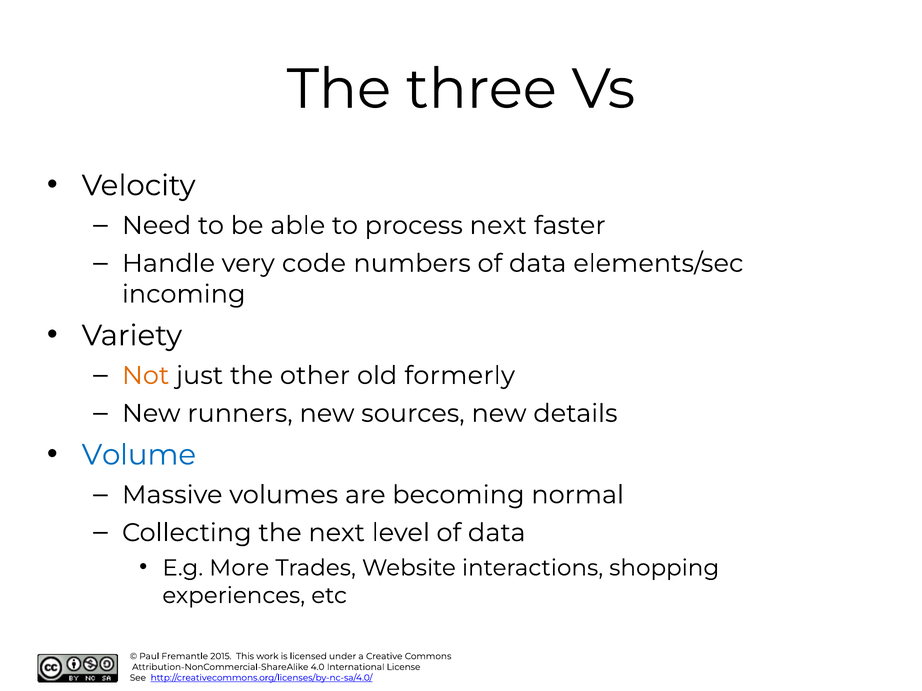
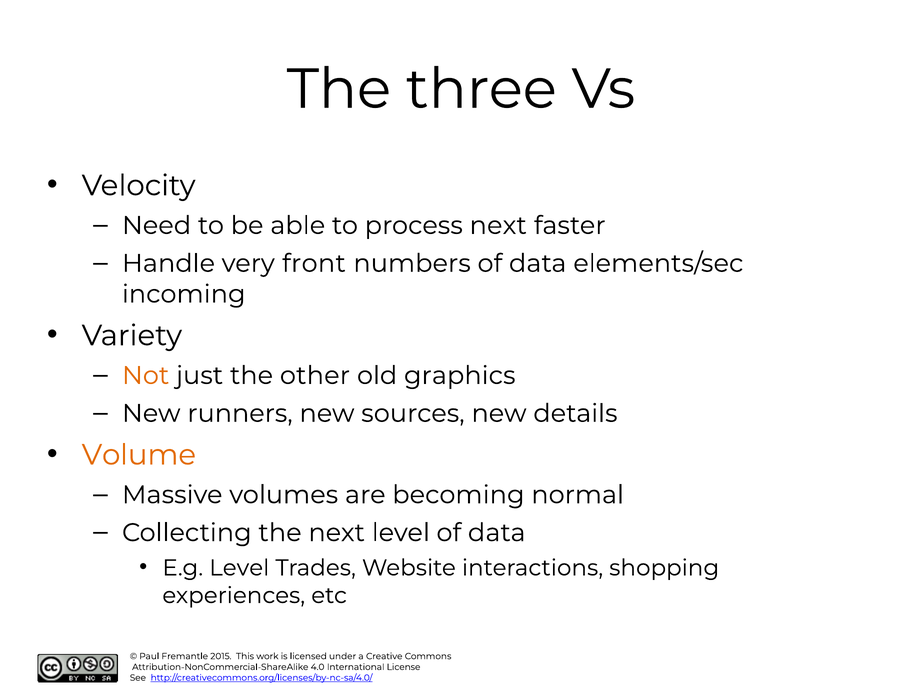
code: code -> front (314, 264)
formerly: formerly -> graphics (460, 376)
Volume colour: blue -> orange (139, 455)
E.g More: More -> Level (239, 568)
